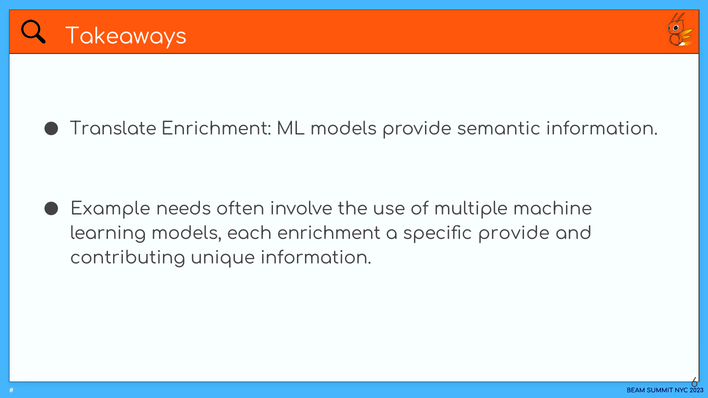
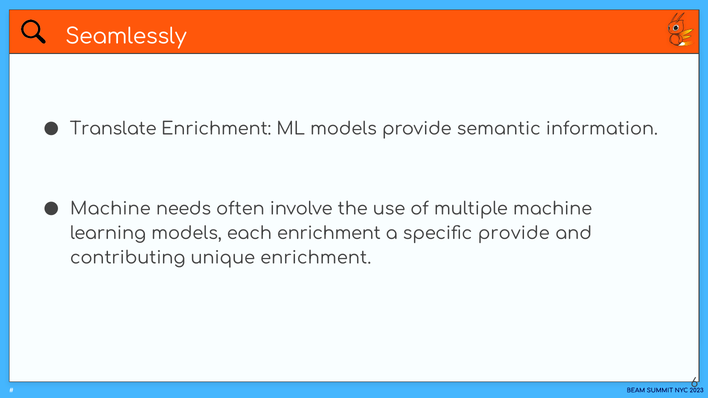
Takeaways: Takeaways -> Seamlessly (126, 37)
Example: Example -> Machine (110, 209)
unique information: information -> enrichment (316, 258)
